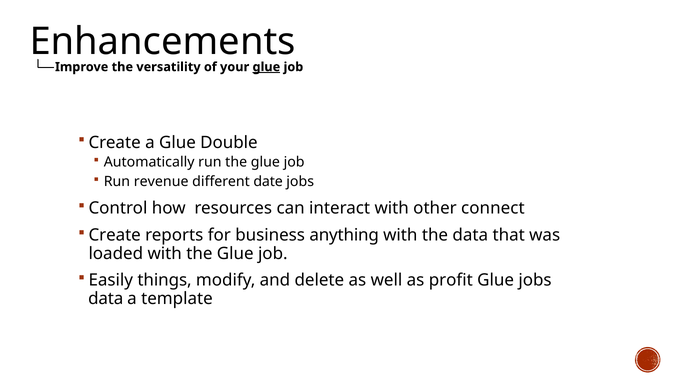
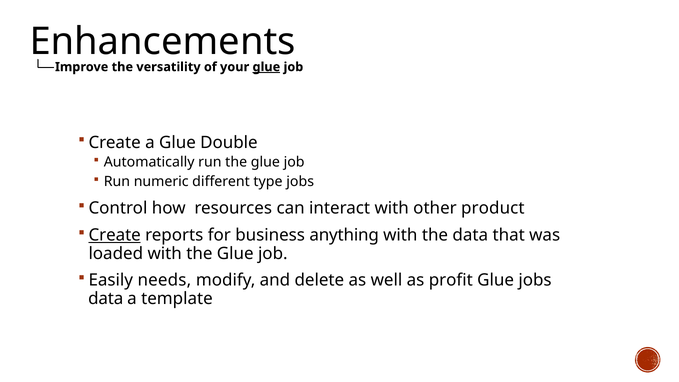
revenue: revenue -> numeric (161, 182)
date: date -> type (268, 182)
connect: connect -> product (493, 208)
Create underline: none -> present (115, 235)
things: things -> needs (164, 280)
